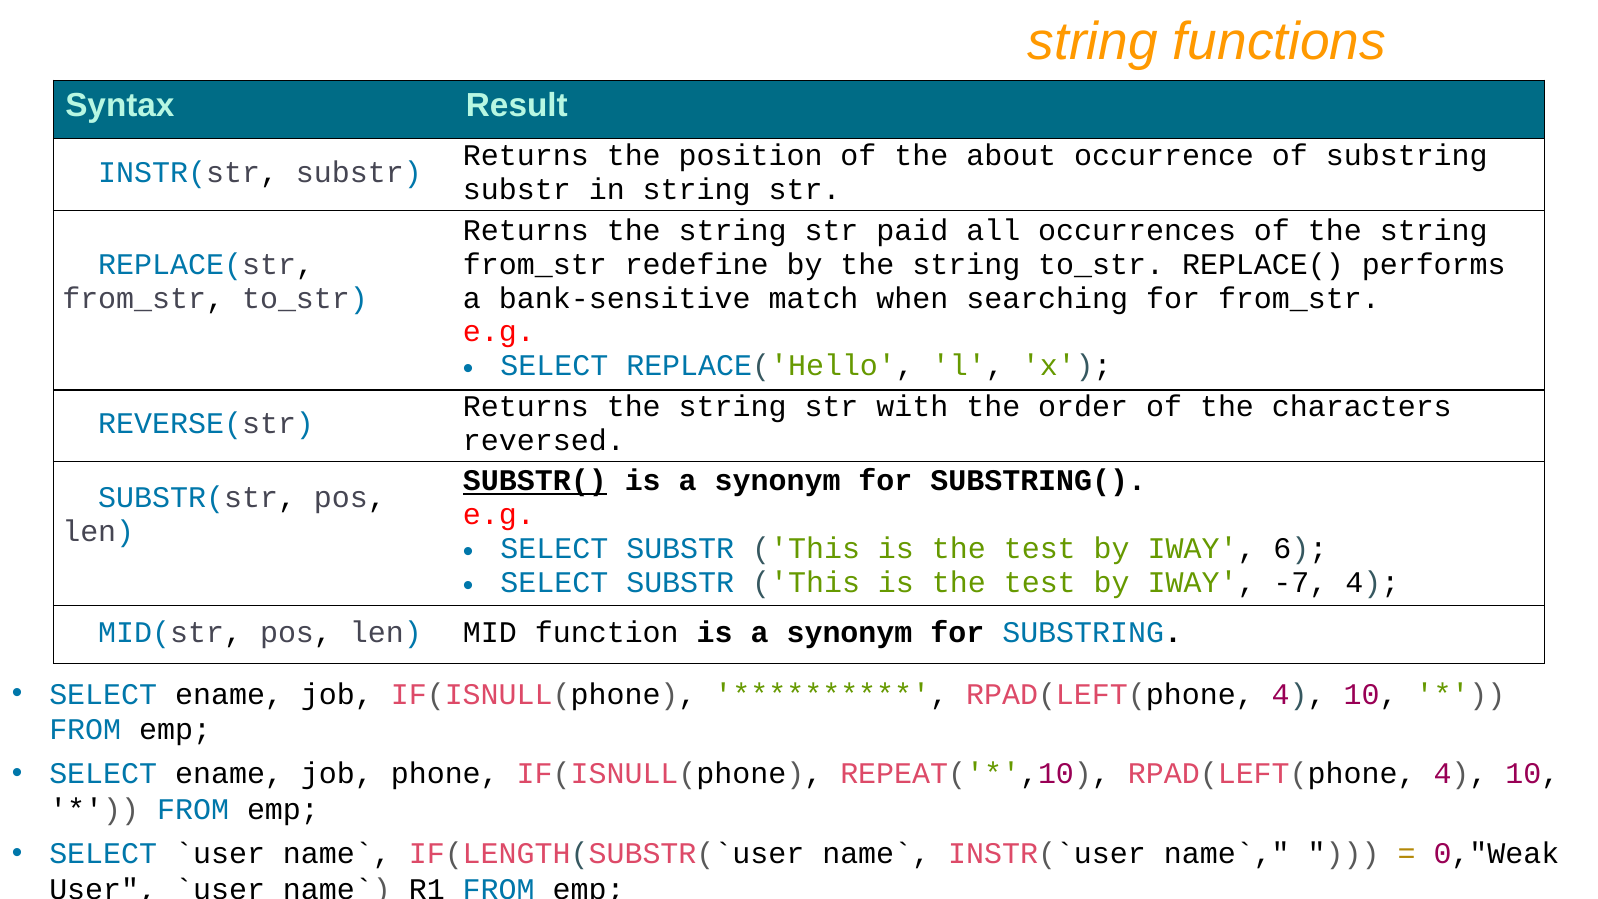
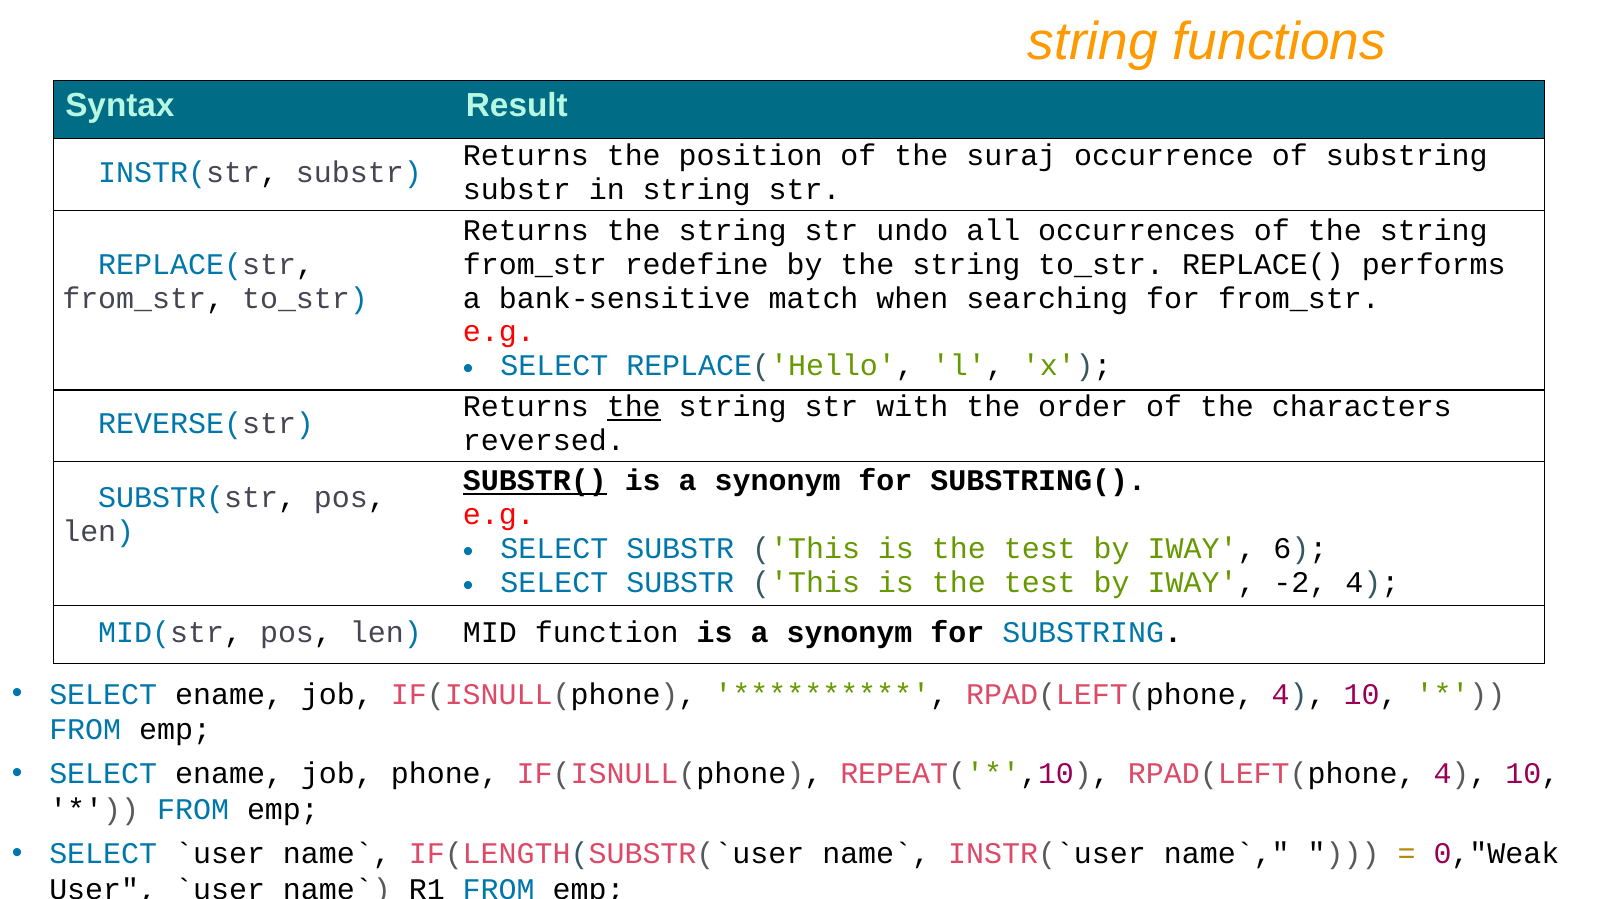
about: about -> suraj (1011, 155)
paid: paid -> undo (912, 230)
the underline: none -> present (634, 407)
-7: -7 -> -2 (1300, 583)
